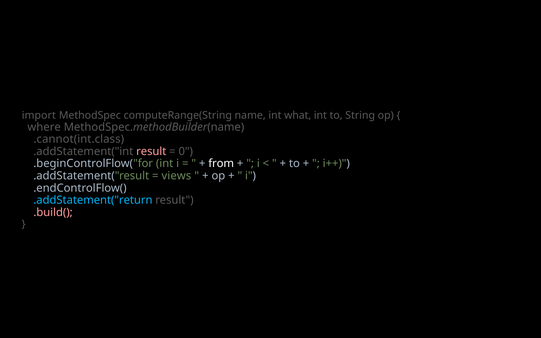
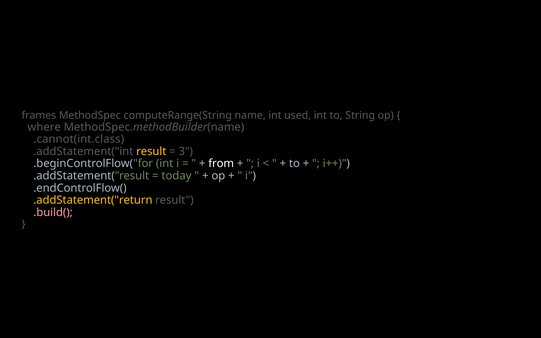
import: import -> frames (39, 115)
what: what -> used (298, 115)
result colour: pink -> yellow (151, 151)
0: 0 -> 3 (186, 151)
views: views -> today (176, 176)
.addStatement("return colour: light blue -> yellow (93, 200)
